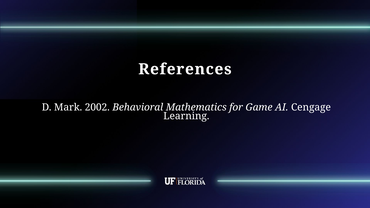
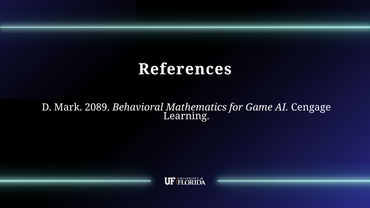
2002: 2002 -> 2089 (97, 107)
